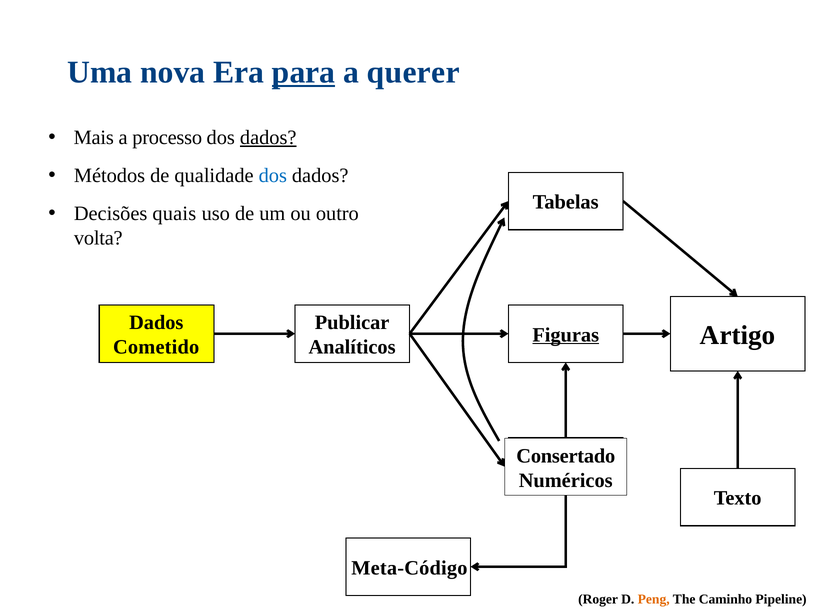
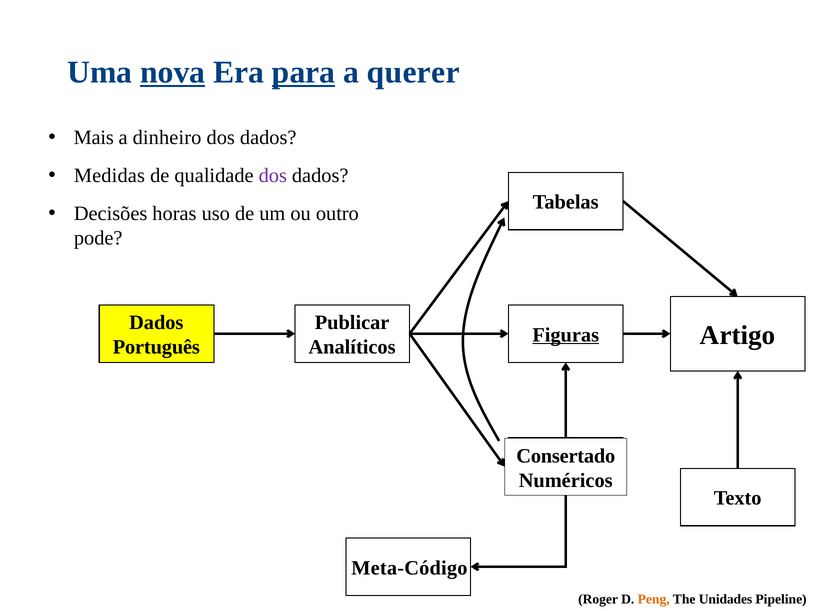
nova underline: none -> present (173, 72)
processo: processo -> dinheiro (167, 138)
dados underline: present -> none (268, 138)
Métodos: Métodos -> Medidas (109, 176)
dos colour: blue -> purple (273, 176)
quais: quais -> horas (174, 214)
volta: volta -> pode (98, 238)
Cometido: Cometido -> Português (156, 347)
Caminho: Caminho -> Unidades (726, 600)
